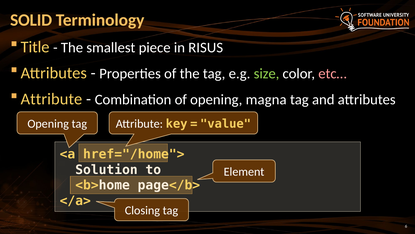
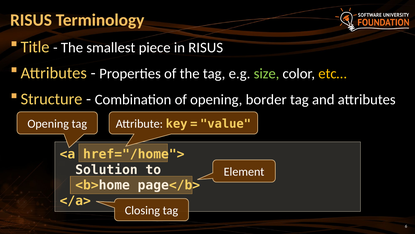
SOLID: SOLID -> RISUS (31, 20)
etc… colour: pink -> yellow (333, 73)
Attribute: Attribute -> Structure (52, 99)
magna: magna -> border (266, 99)
